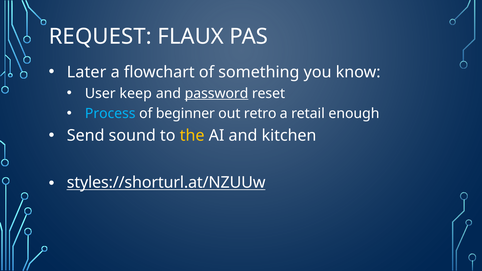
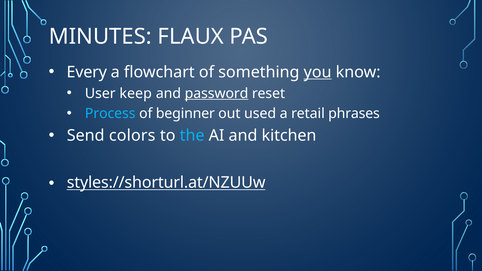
REQUEST: REQUEST -> MINUTES (100, 37)
Later: Later -> Every (87, 72)
you underline: none -> present (318, 72)
retro: retro -> used (260, 114)
enough: enough -> phrases (354, 114)
sound: sound -> colors (132, 136)
the colour: yellow -> light blue (192, 136)
